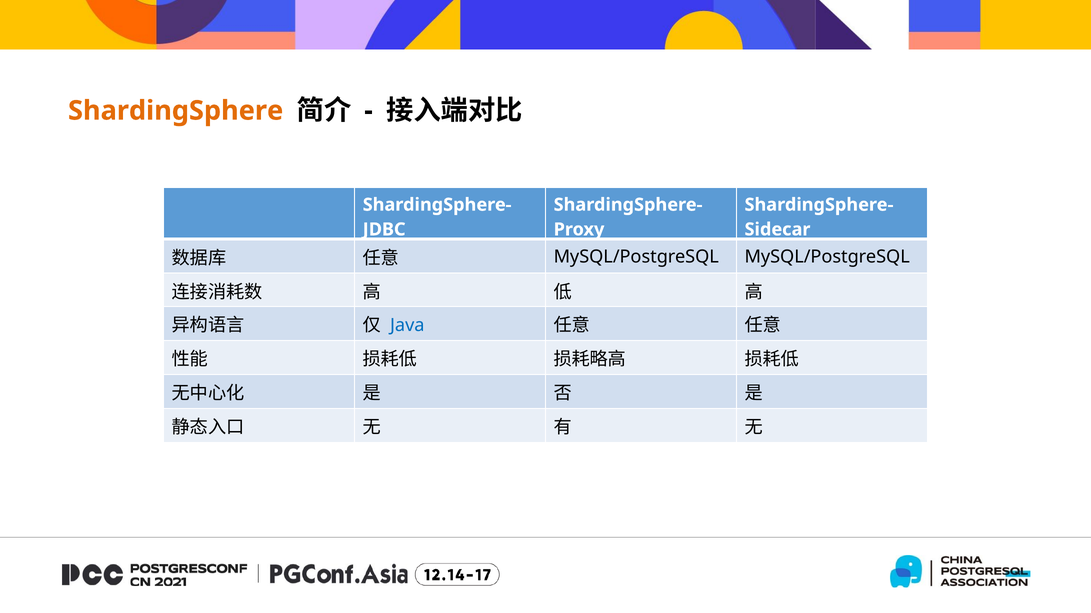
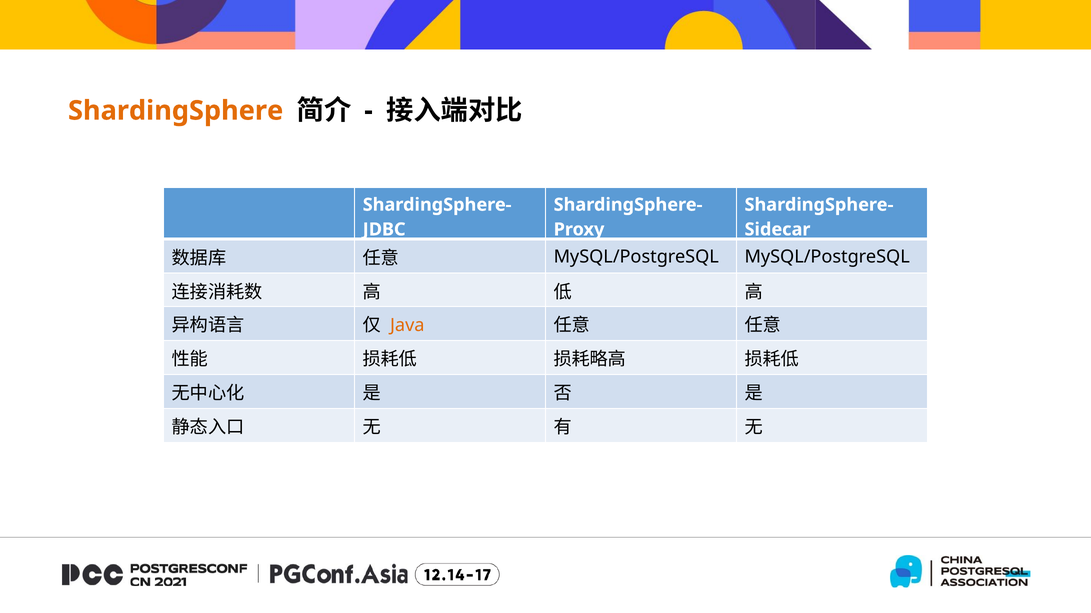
Java colour: blue -> orange (407, 326)
